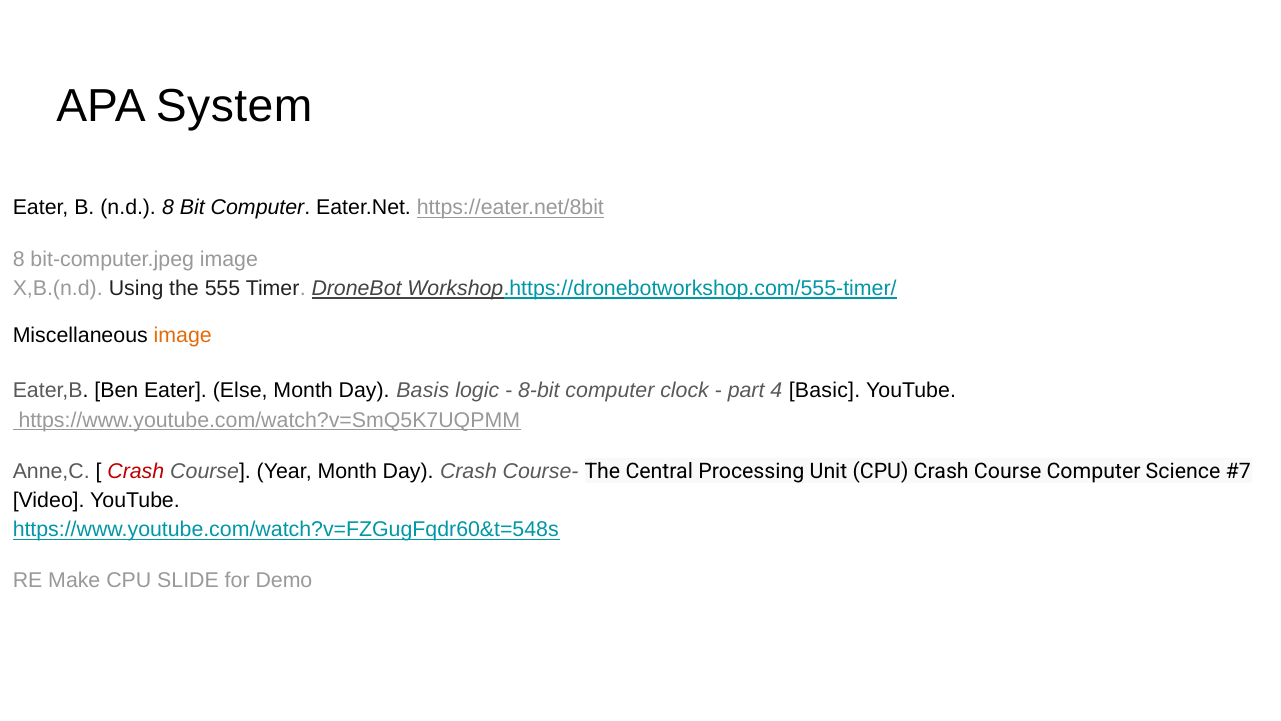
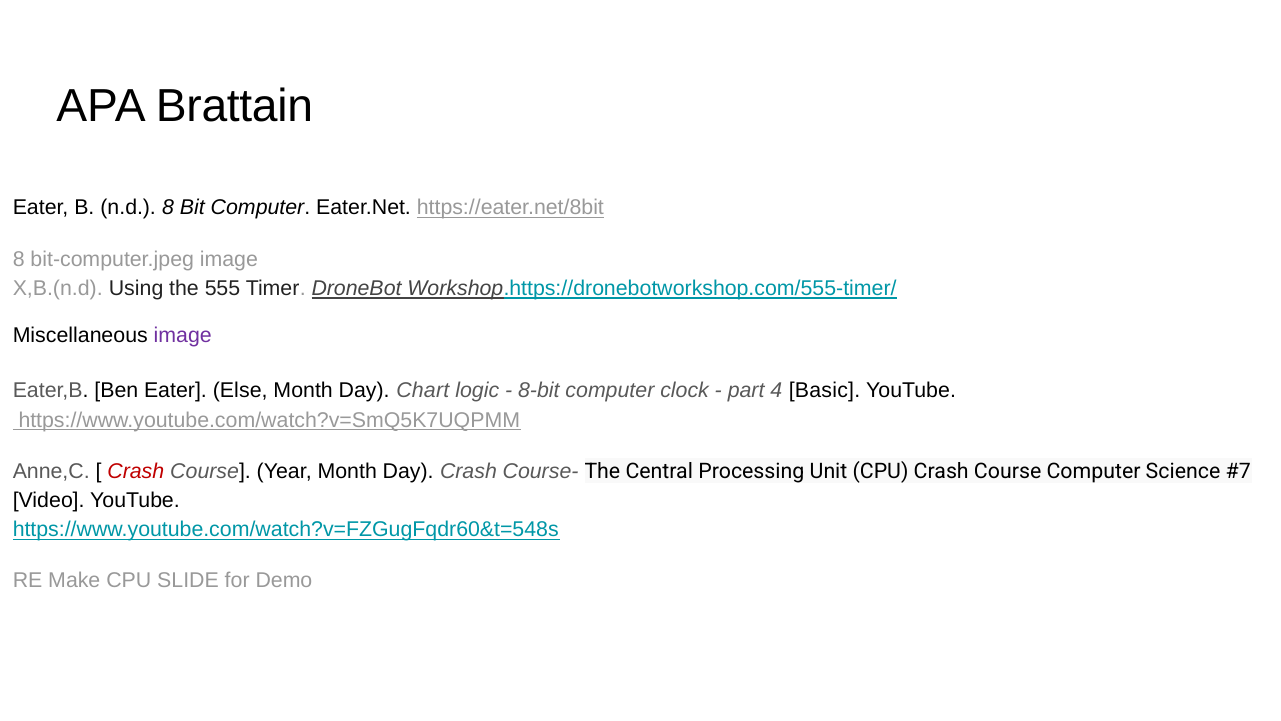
System: System -> Brattain (235, 106)
image colour: orange -> purple (183, 335)
Basis: Basis -> Chart (423, 390)
